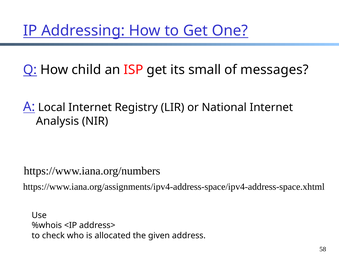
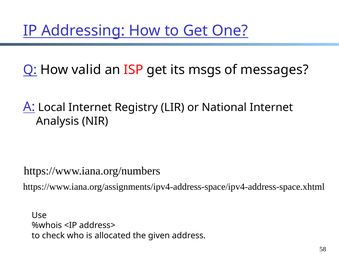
child: child -> valid (86, 70)
small: small -> msgs (205, 70)
